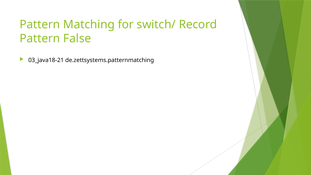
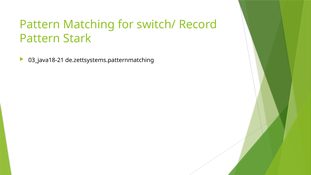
False: False -> Stark (77, 39)
